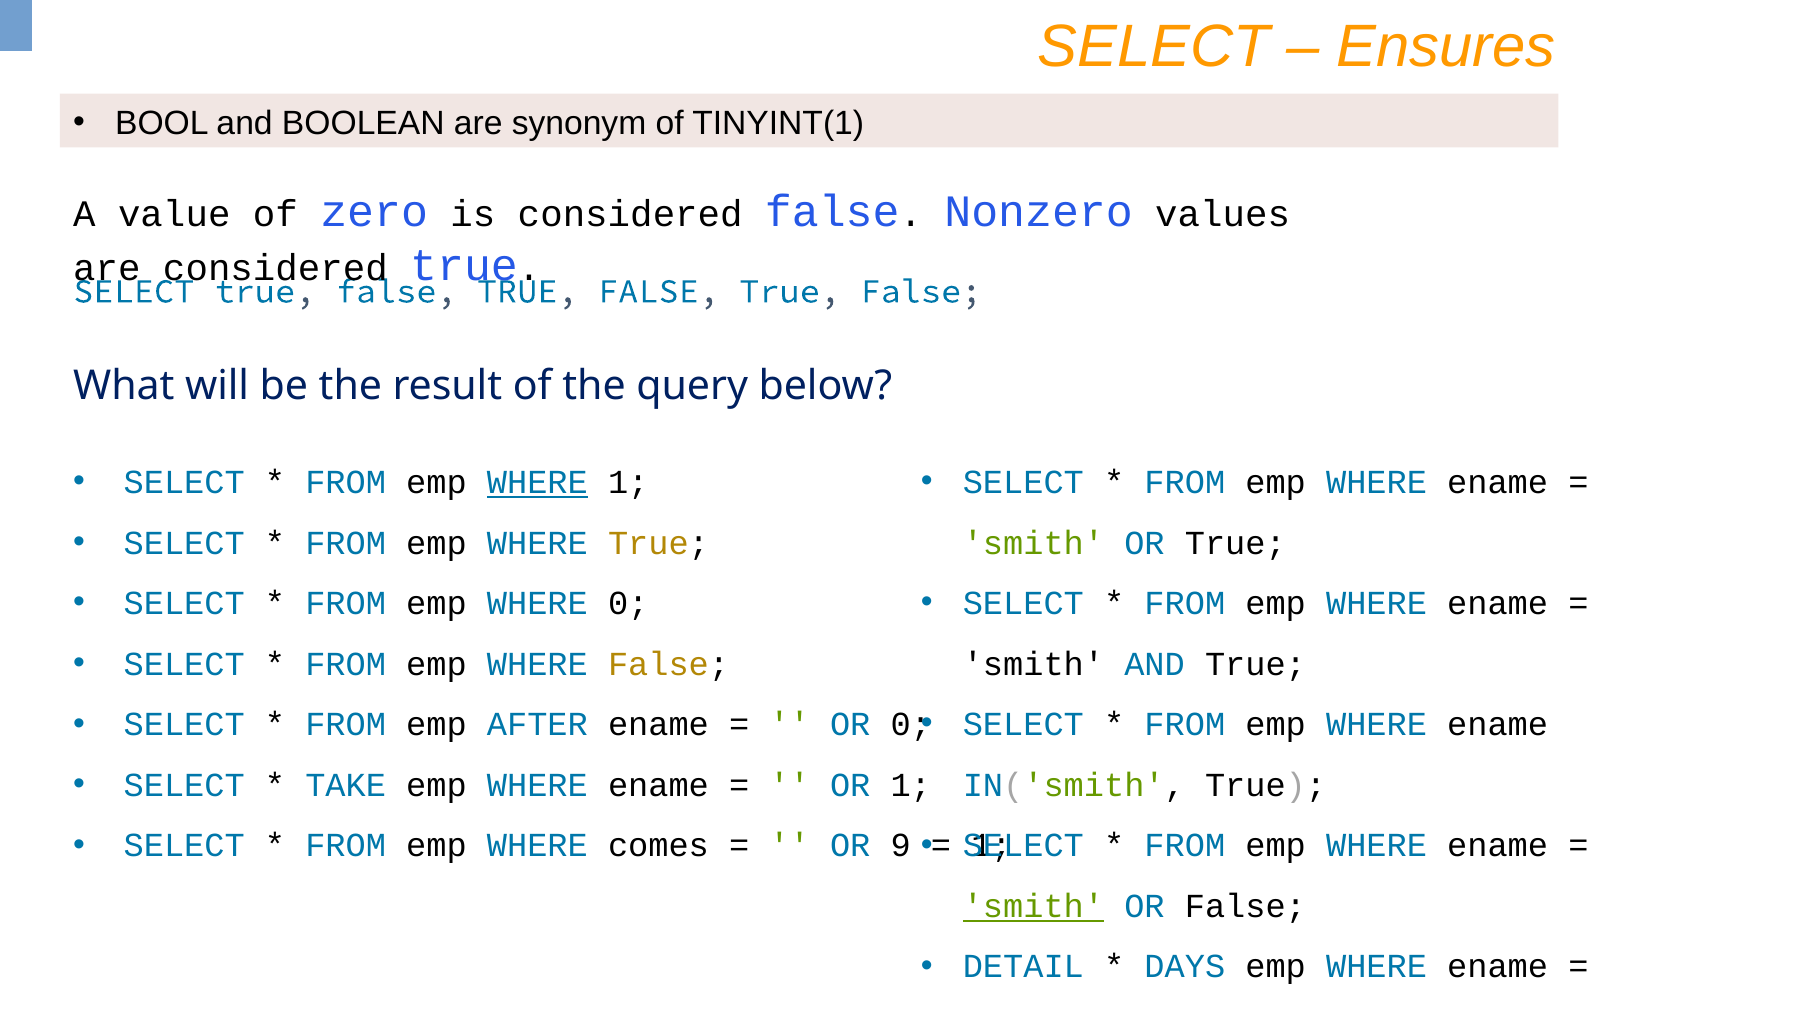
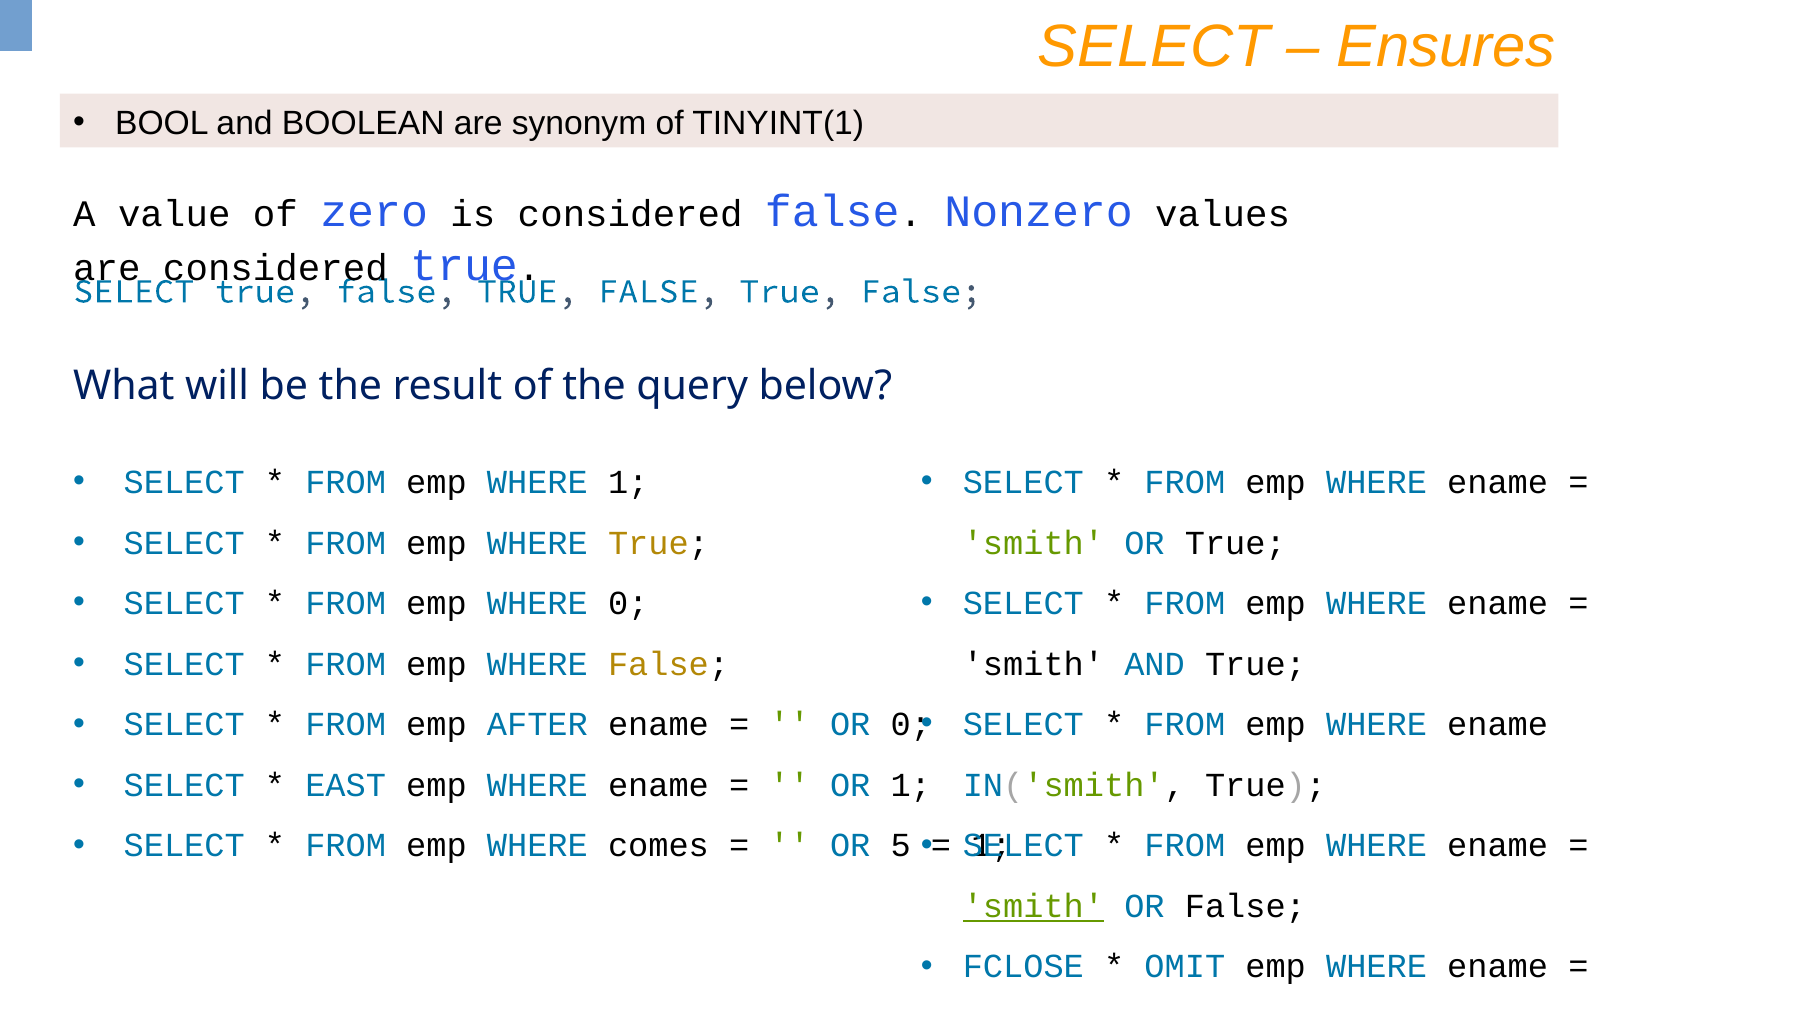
WHERE underline: present -> none (537, 483)
TAKE: TAKE -> EAST (346, 785)
9: 9 -> 5 (901, 846)
DETAIL: DETAIL -> FCLOSE (1023, 967)
DAYS: DAYS -> OMIT (1185, 967)
